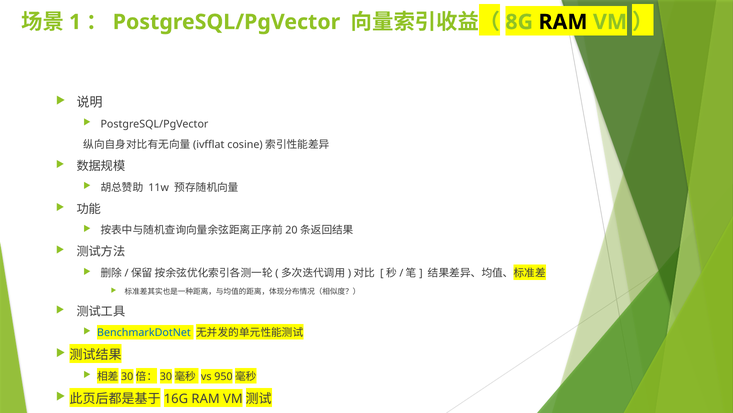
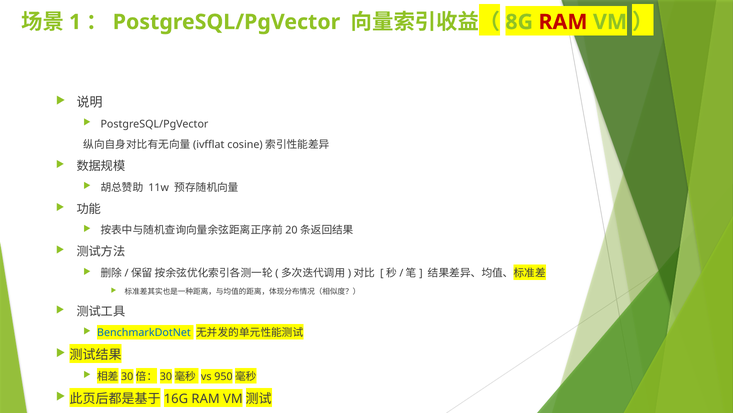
RAM colour: black -> red (563, 22)
